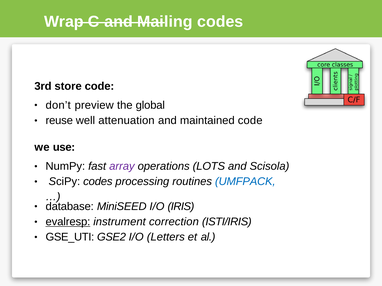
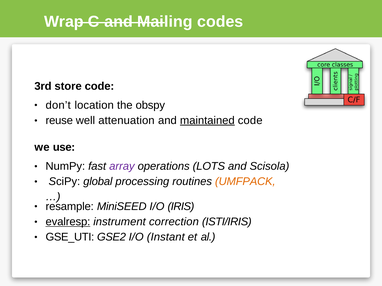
preview: preview -> location (94, 105)
global: global -> obspy (150, 105)
maintained underline: none -> present (207, 121)
SciPy codes: codes -> global (98, 182)
UMFPACK colour: blue -> orange (245, 182)
database: database -> resample (70, 207)
Letters: Letters -> Instant (166, 237)
